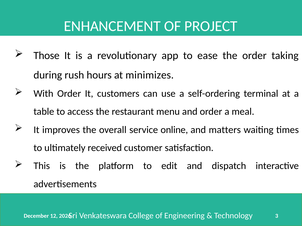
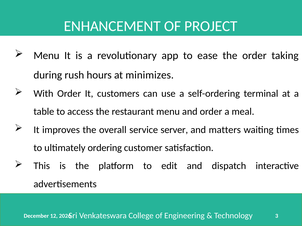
Those: Those -> Menu (46, 56)
online: online -> server (174, 130)
received: received -> ordering (105, 148)
